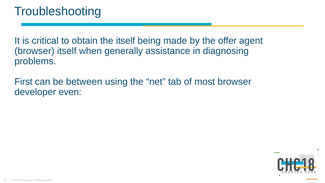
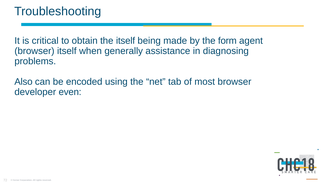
offer: offer -> form (227, 41)
First: First -> Also (23, 82)
between: between -> encoded (84, 82)
